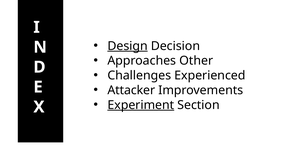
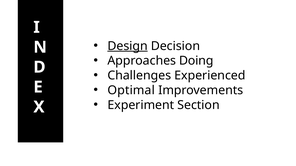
Other: Other -> Doing (196, 61)
Attacker: Attacker -> Optimal (131, 90)
Experiment underline: present -> none (141, 105)
